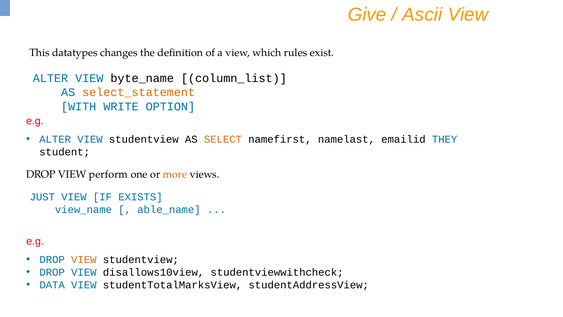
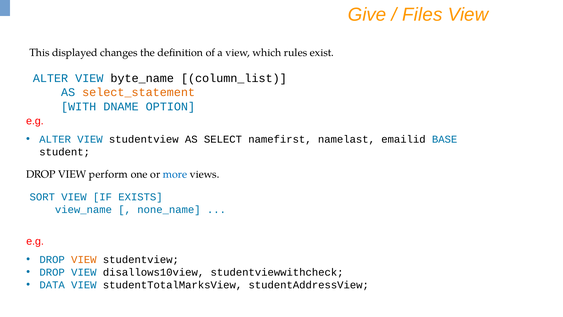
Ascii: Ascii -> Files (422, 15)
datatypes: datatypes -> displayed (75, 53)
WRITE: WRITE -> DNAME (121, 106)
SELECT colour: orange -> black (223, 139)
THEY: THEY -> BASE (445, 139)
more colour: orange -> blue (175, 174)
JUST: JUST -> SORT (42, 197)
able_name: able_name -> none_name (169, 209)
